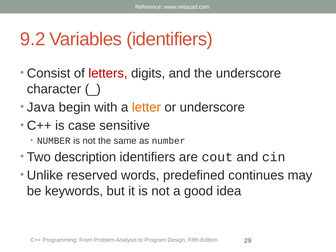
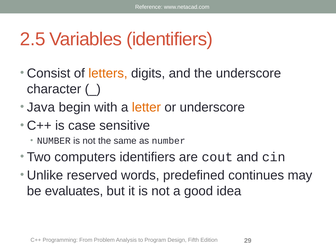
9.2: 9.2 -> 2.5 (33, 39)
letters colour: red -> orange (108, 73)
description: description -> computers (85, 157)
keywords: keywords -> evaluates (74, 191)
